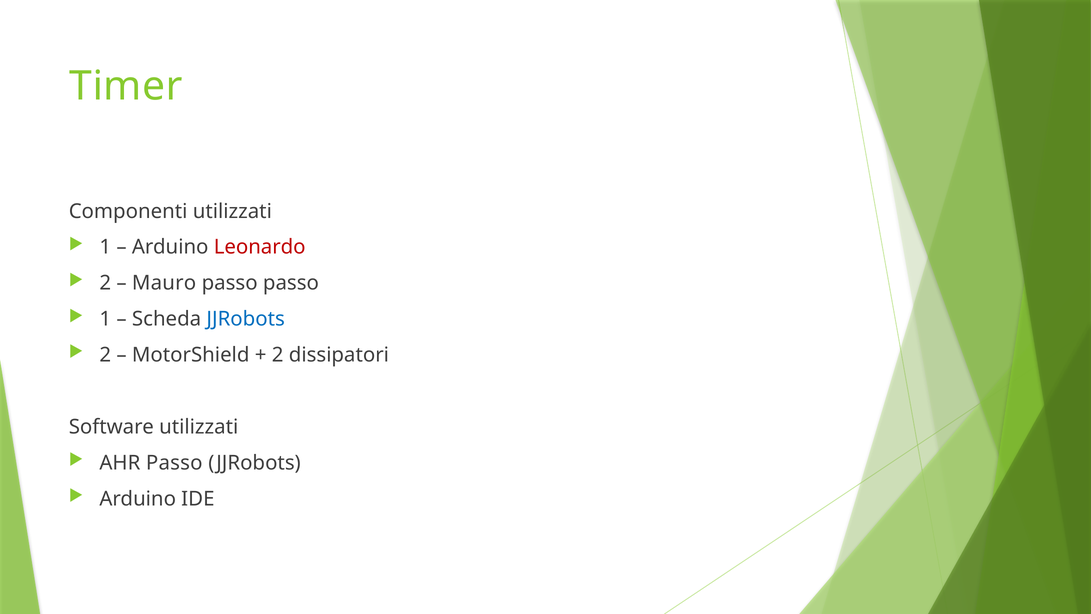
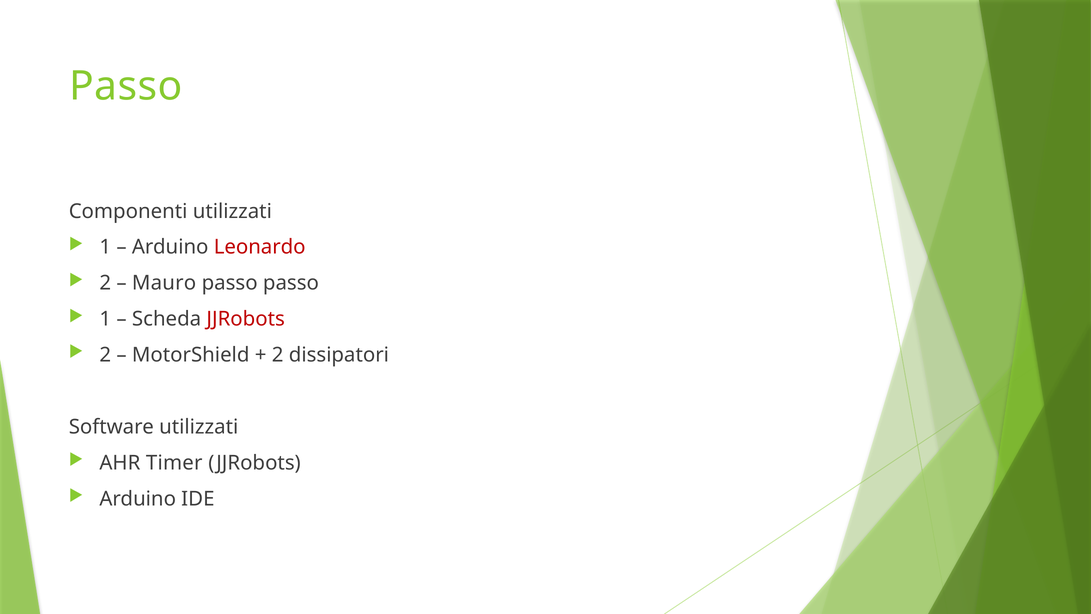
Timer: Timer -> Passo (126, 86)
JJRobots colour: blue -> red (246, 319)
AHR Passo: Passo -> Timer (174, 463)
